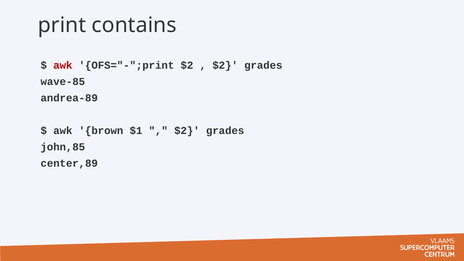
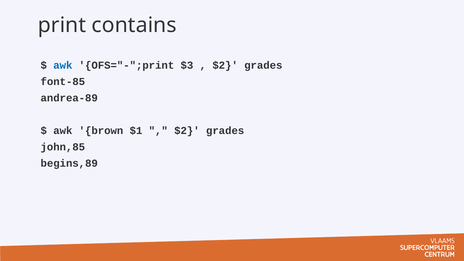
awk colour: red -> blue (63, 65)
OFS="-";print $2: $2 -> $3 (187, 65)
wave-85: wave-85 -> font-85 (63, 82)
center,89: center,89 -> begins,89 (69, 163)
